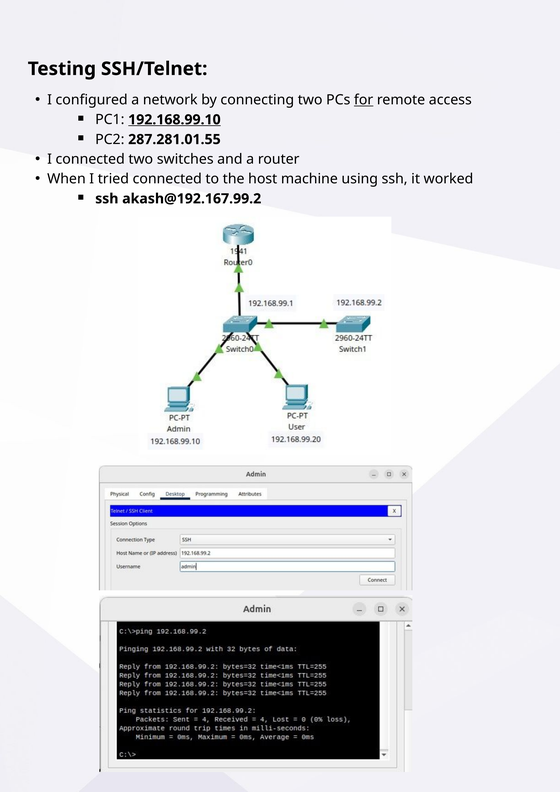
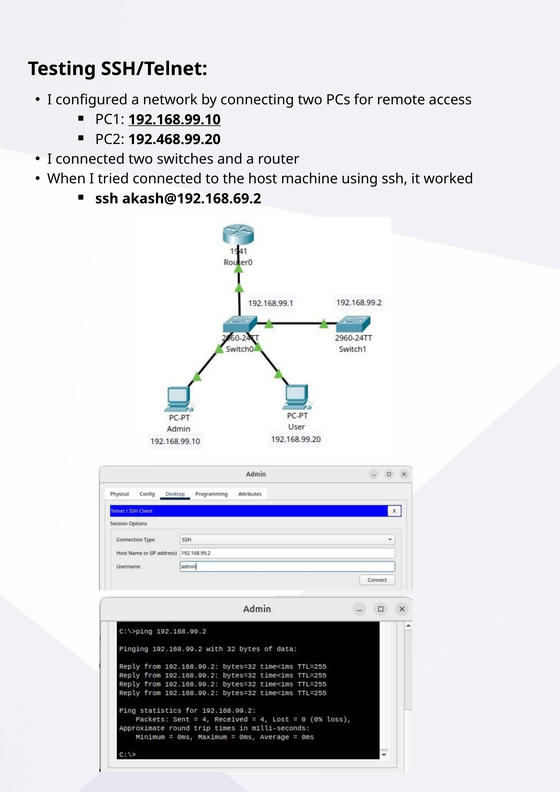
for underline: present -> none (364, 100)
287.281.01.55: 287.281.01.55 -> 192.468.99.20 (174, 140)
akash@192.167.99.2: akash@192.167.99.2 -> akash@192.168.69.2 (192, 199)
